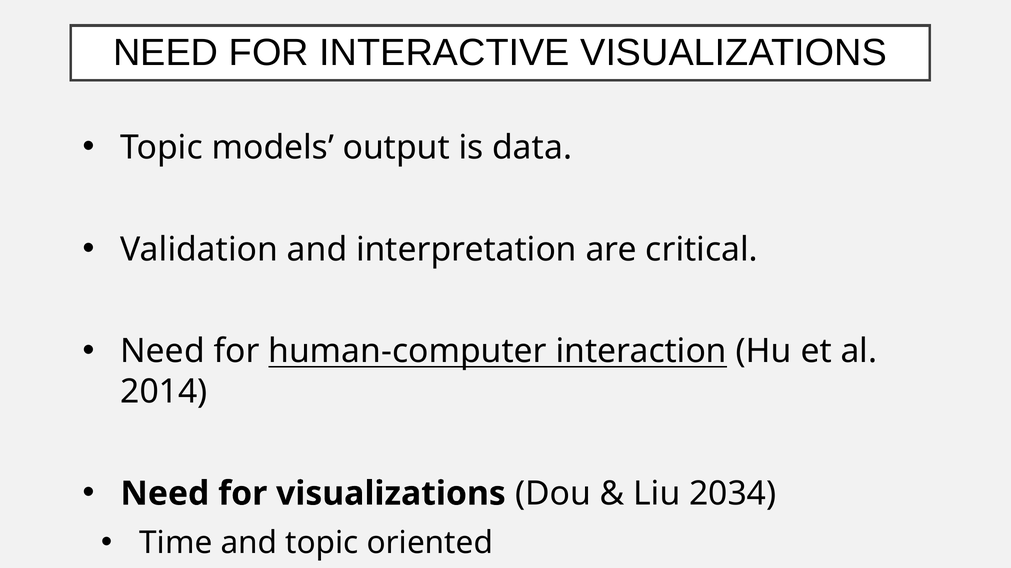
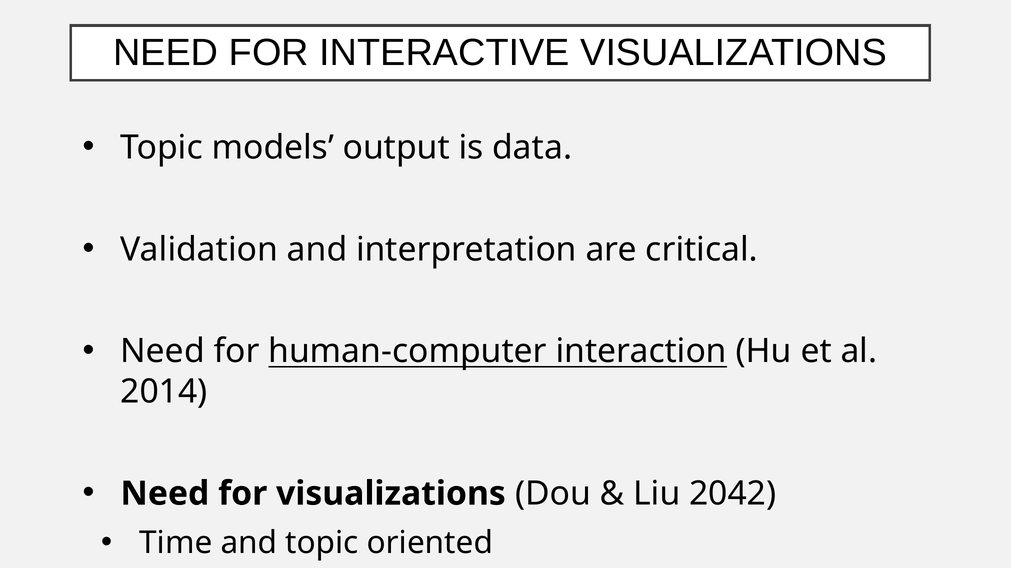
2034: 2034 -> 2042 (733, 494)
